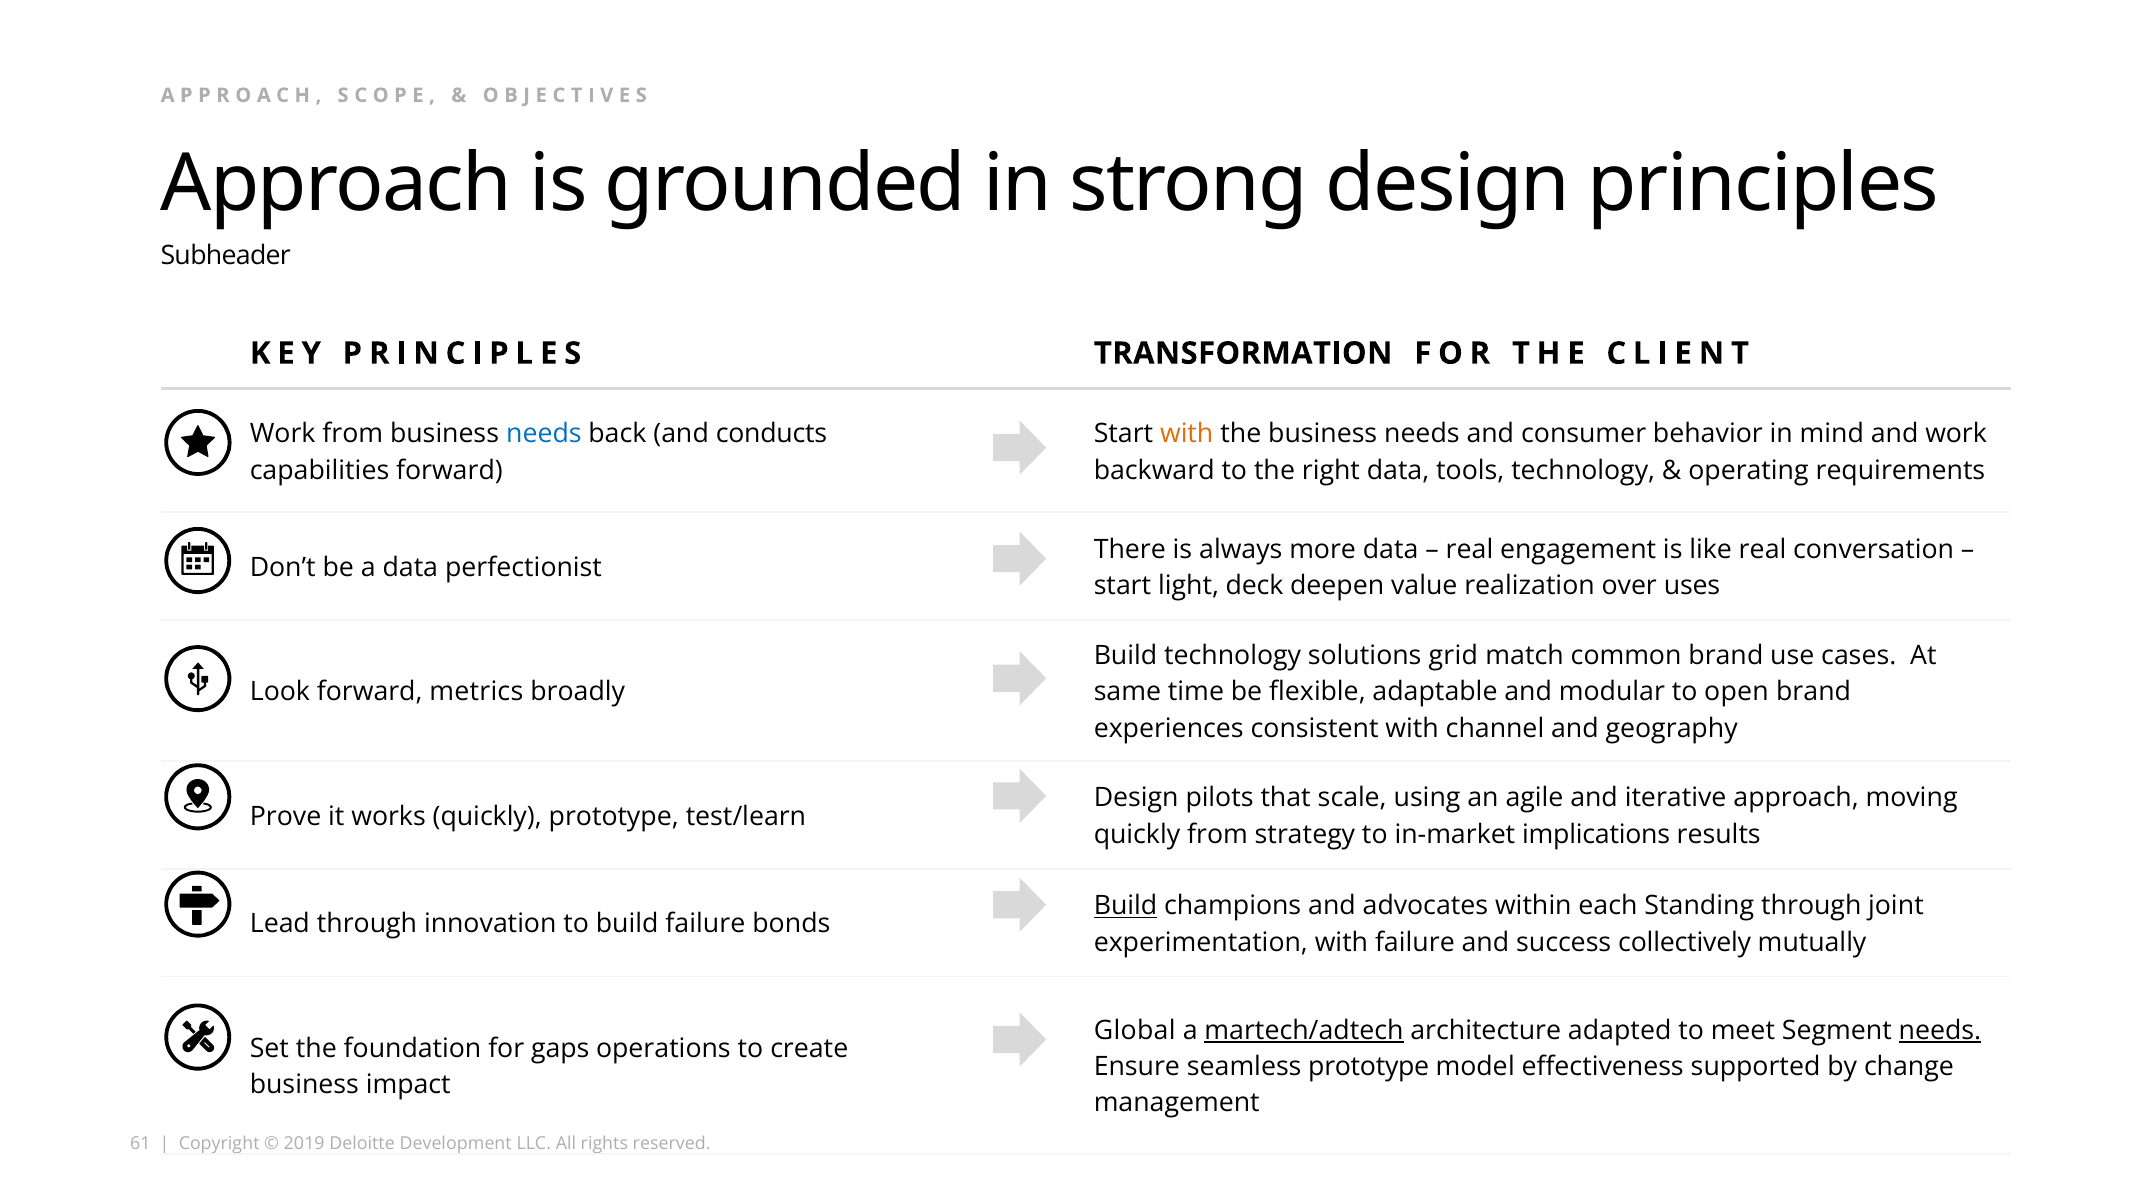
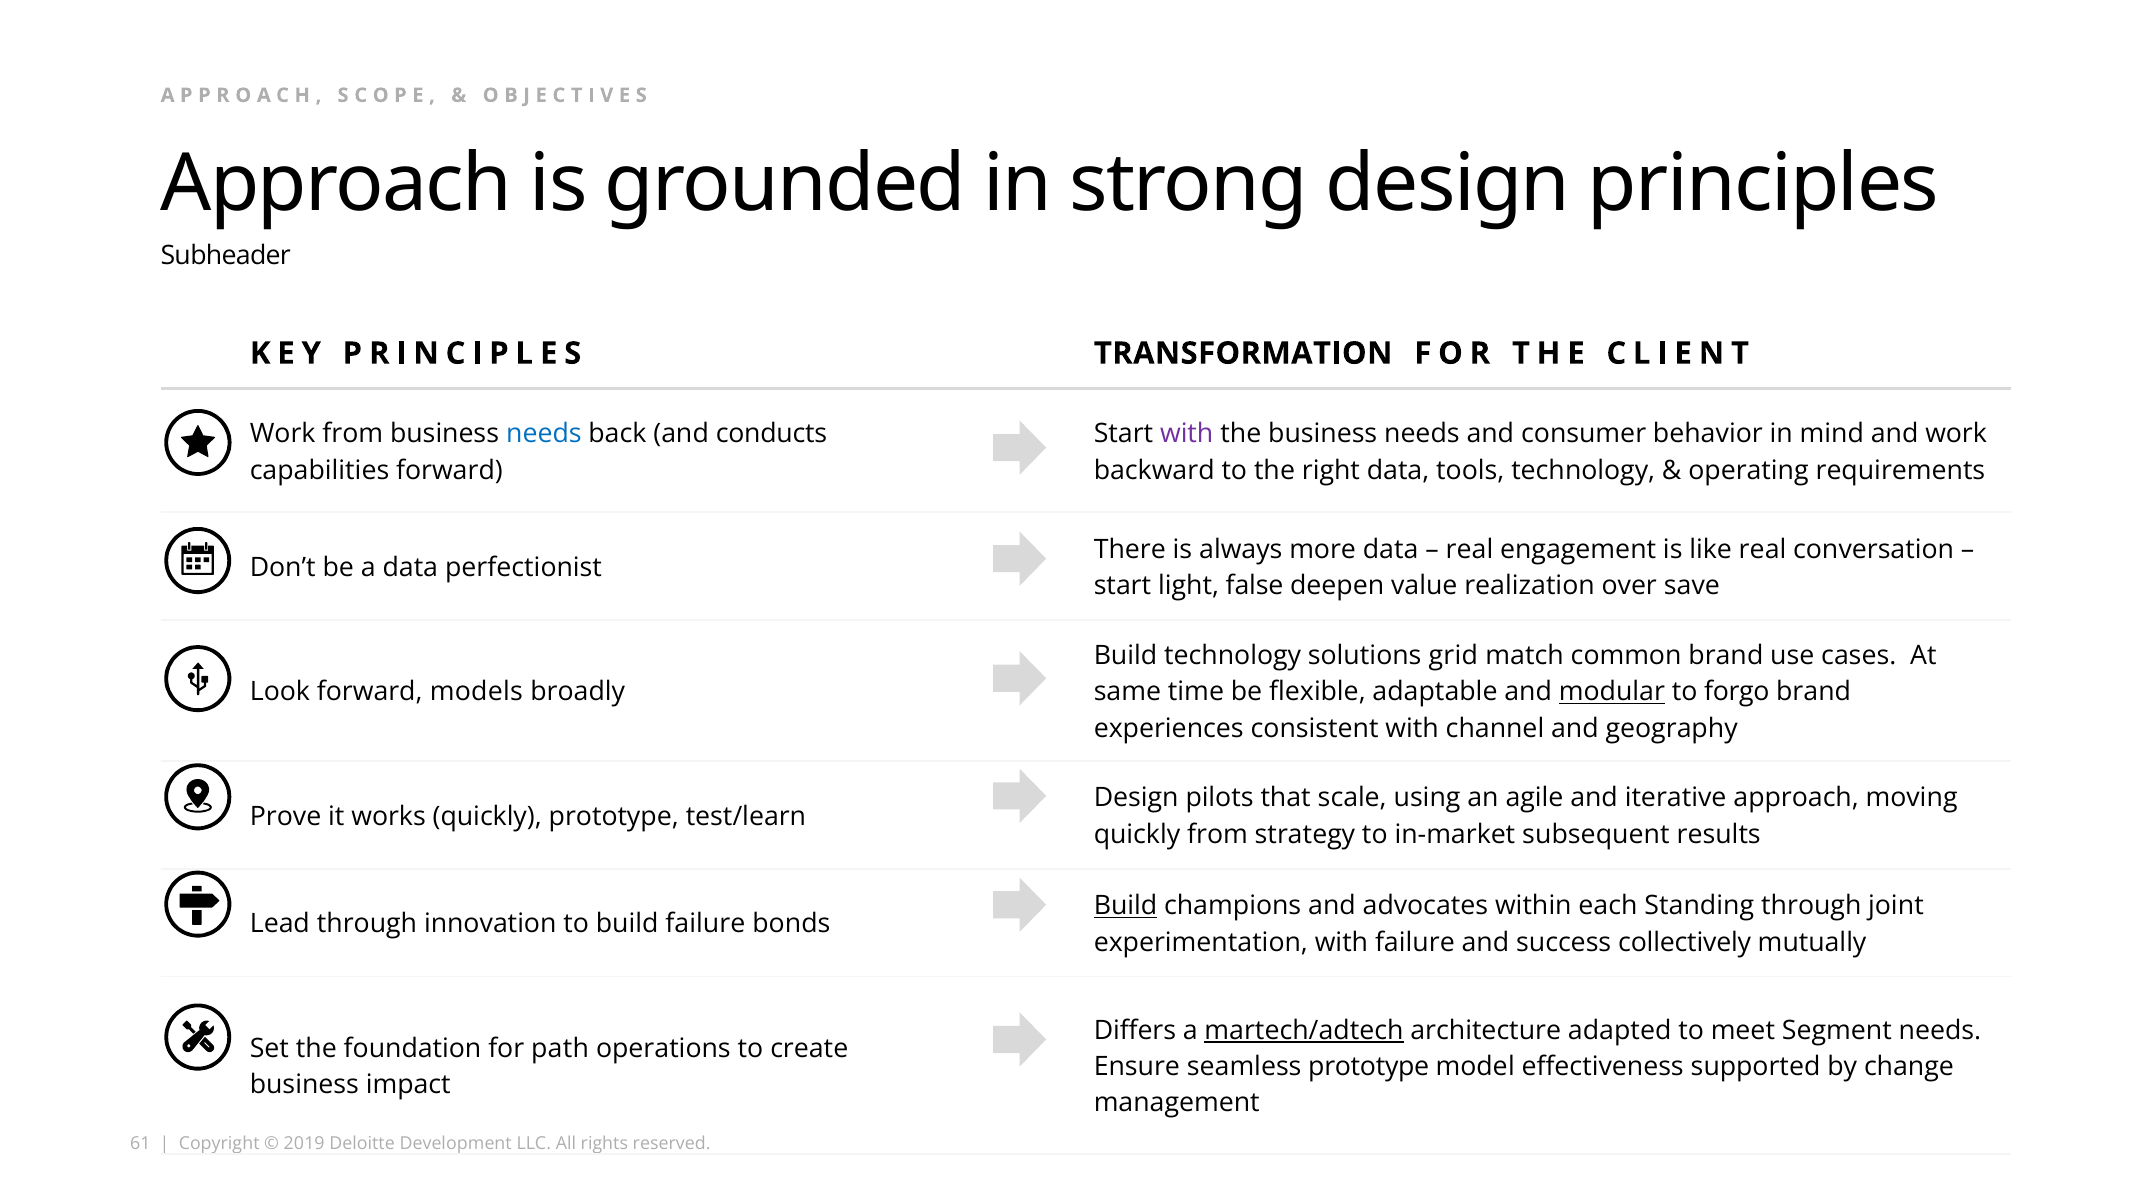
with colour: orange -> purple (1187, 434)
deck: deck -> false (1255, 586)
uses: uses -> save (1692, 586)
metrics: metrics -> models (476, 692)
modular underline: none -> present (1612, 692)
open: open -> forgo (1737, 692)
implications: implications -> subsequent (1596, 835)
Global: Global -> Differs (1135, 1031)
needs underline: present -> none (1940, 1031)
gaps: gaps -> path (560, 1049)
